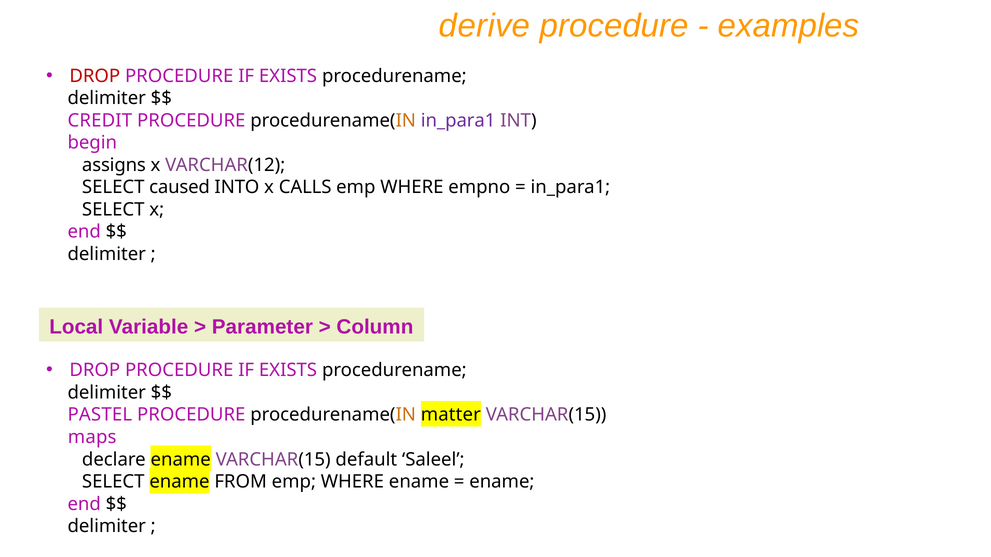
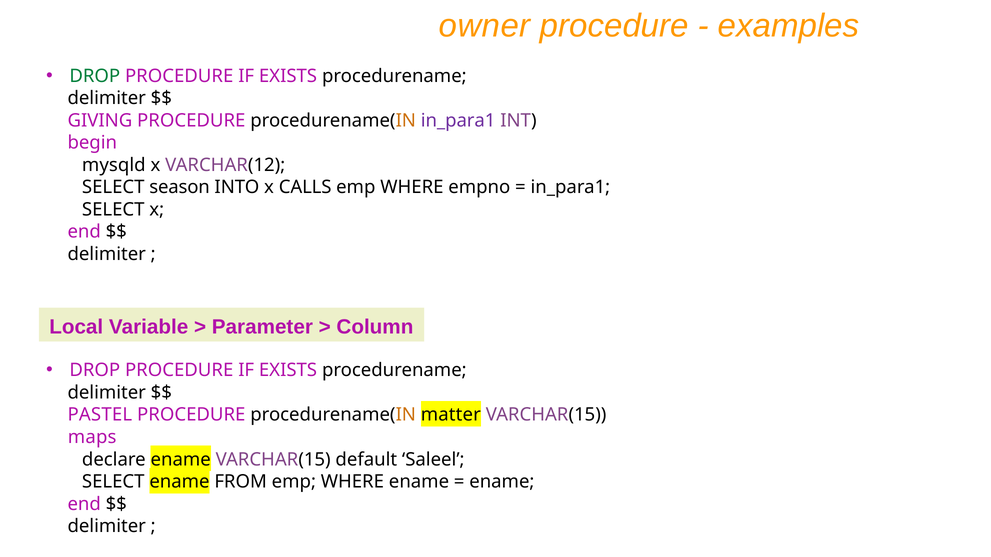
derive: derive -> owner (485, 26)
DROP colour: red -> green (95, 76)
CREDIT: CREDIT -> GIVING (100, 121)
assigns: assigns -> mysqld (114, 165)
caused: caused -> season (180, 187)
